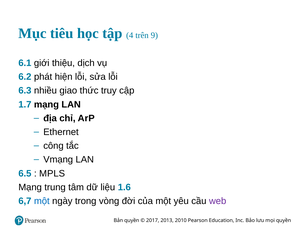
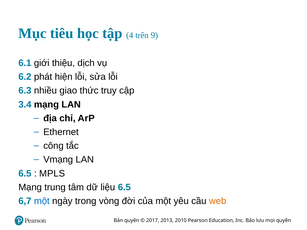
1.7: 1.7 -> 3.4 (25, 105)
liệu 1.6: 1.6 -> 6.5 (124, 187)
web colour: purple -> orange (218, 201)
